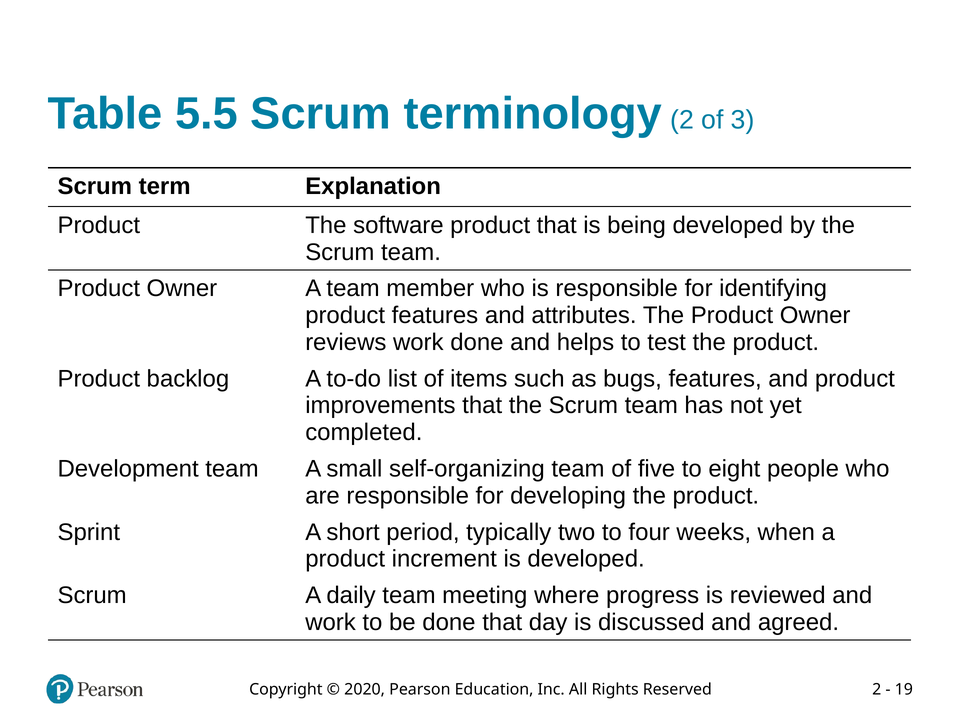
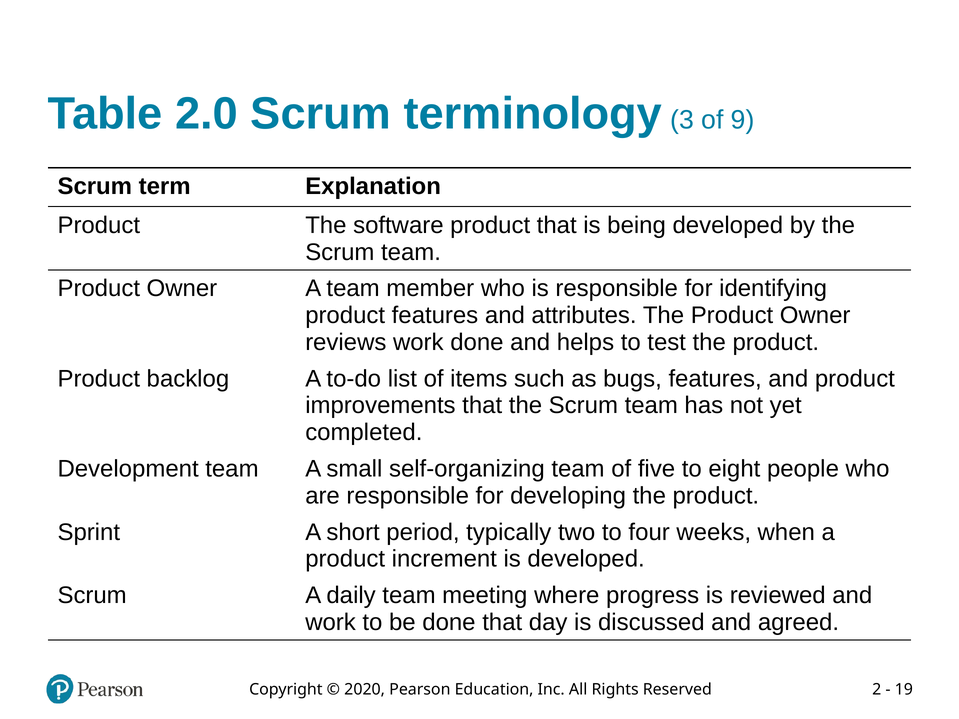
5.5: 5.5 -> 2.0 (206, 114)
terminology 2: 2 -> 3 (682, 120)
3: 3 -> 9 (743, 120)
